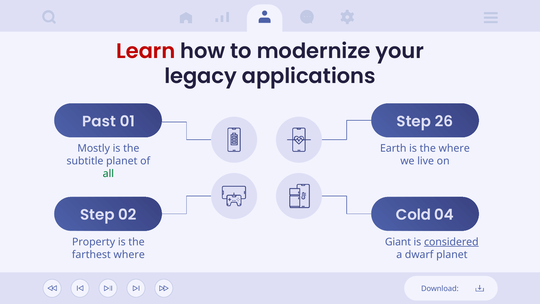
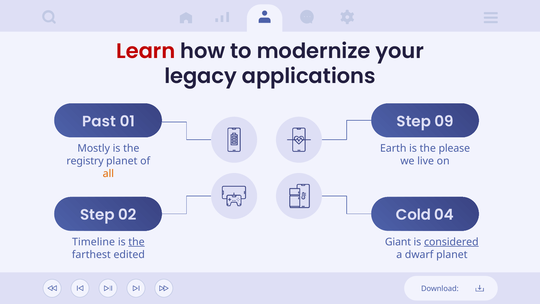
26: 26 -> 09 (444, 121)
the where: where -> please (454, 148)
subtitle: subtitle -> registry (85, 161)
all colour: green -> orange (108, 174)
Property: Property -> Timeline (94, 242)
the underline: none -> present (137, 242)
farthest where: where -> edited (129, 254)
